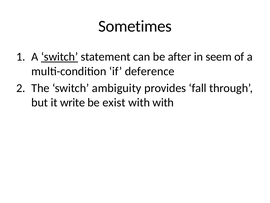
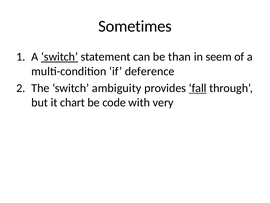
after: after -> than (179, 57)
fall underline: none -> present (198, 88)
write: write -> chart (73, 102)
exist: exist -> code (114, 102)
with with: with -> very (163, 102)
